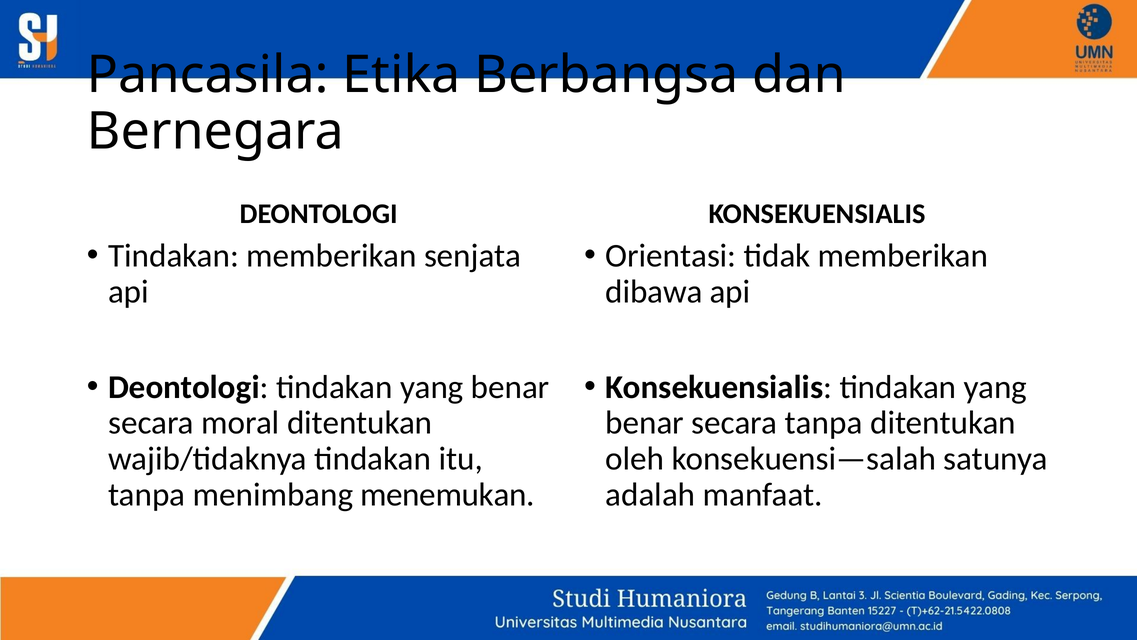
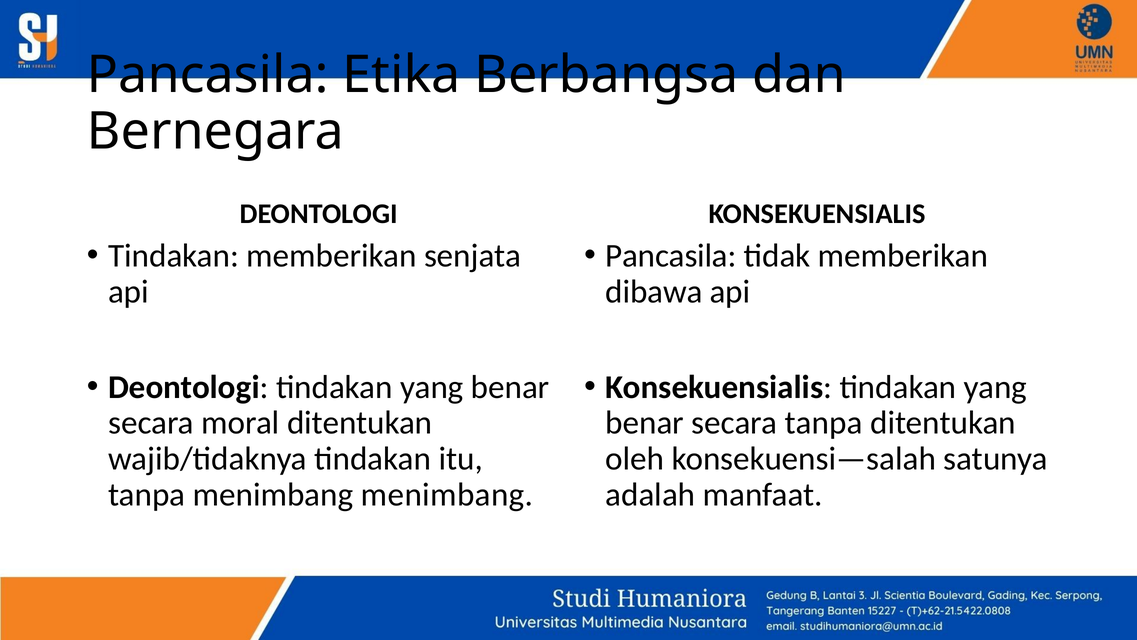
Orientasi: Orientasi -> Pancasila (671, 256)
menimbang menemukan: menemukan -> menimbang (447, 494)
